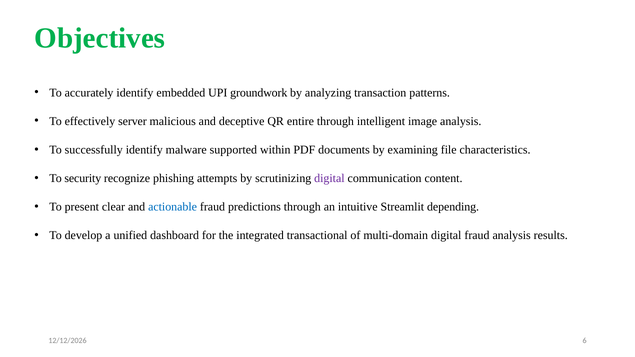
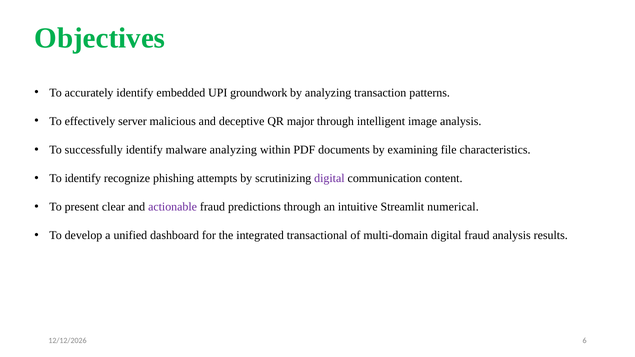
entire: entire -> major (301, 121)
malware supported: supported -> analyzing (233, 150)
To security: security -> identify (83, 178)
actionable colour: blue -> purple (173, 207)
depending: depending -> numerical (453, 207)
